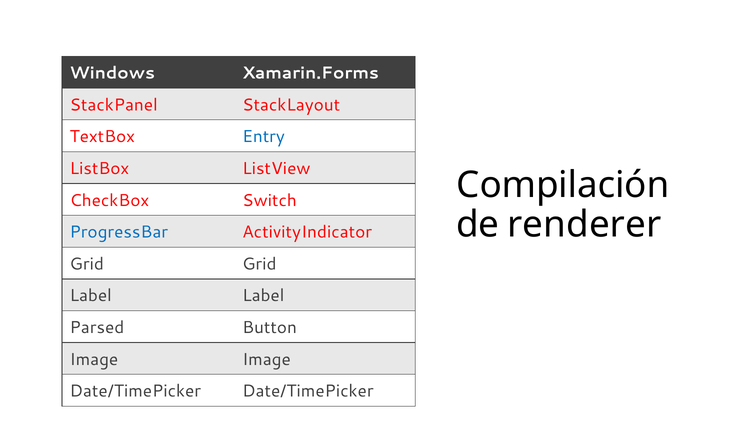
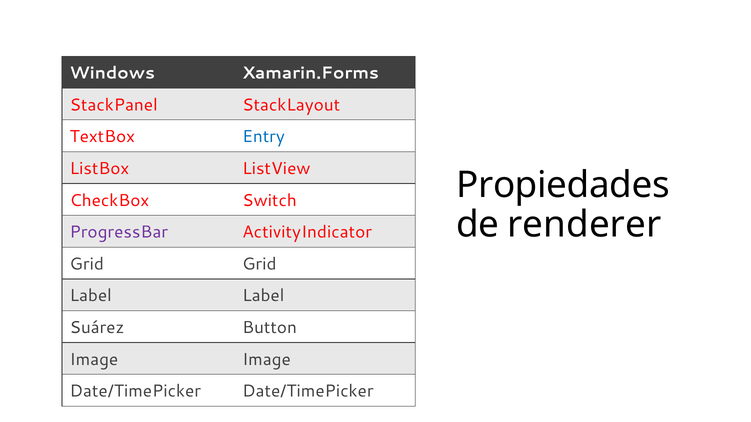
Compilación: Compilación -> Propiedades (563, 185)
ProgressBar colour: blue -> purple (119, 232)
Parsed: Parsed -> Suárez (97, 328)
